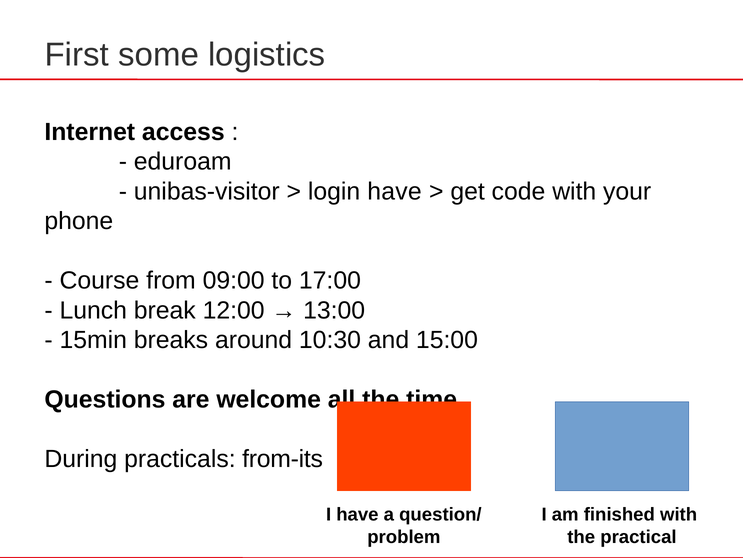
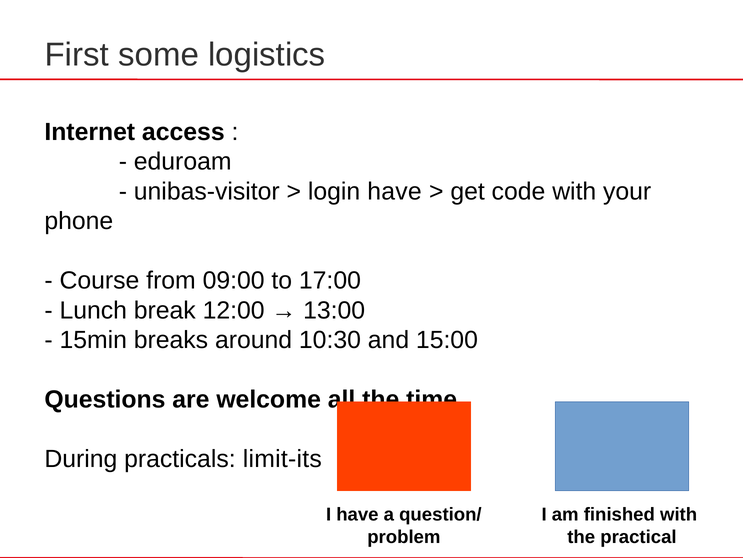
from-its: from-its -> limit-its (282, 459)
